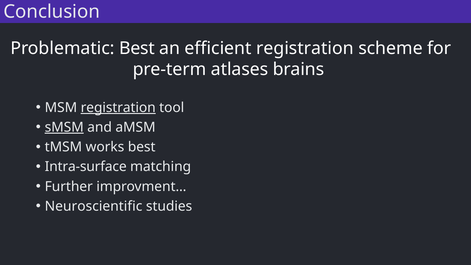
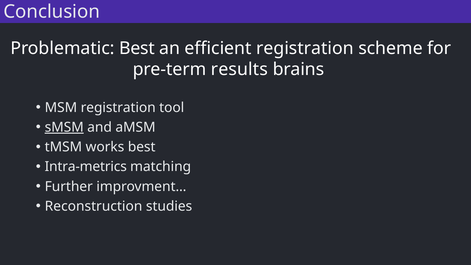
atlases: atlases -> results (239, 69)
registration underline: present -> none (118, 107)
Intra-surface: Intra-surface -> Intra-metrics (86, 167)
Neuroscientific: Neuroscientific -> Reconstruction (94, 206)
